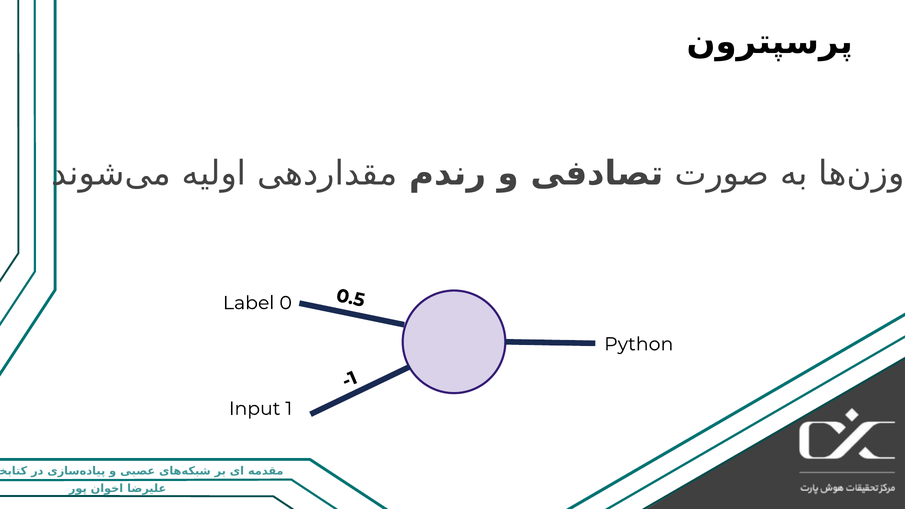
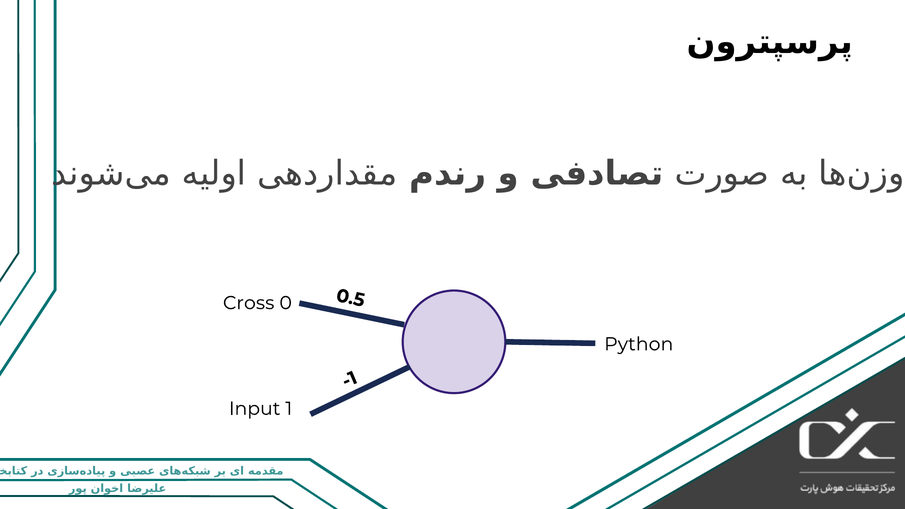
Label: Label -> Cross (249, 303)
